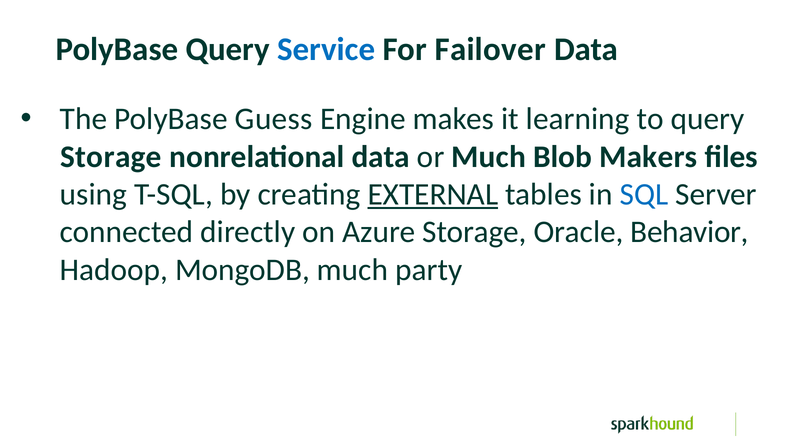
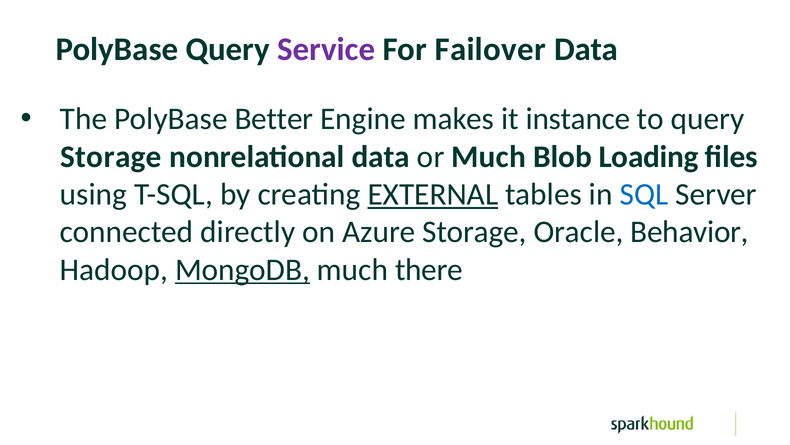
Service colour: blue -> purple (326, 49)
Guess: Guess -> Better (274, 119)
learning: learning -> instance (578, 119)
Makers: Makers -> Loading (648, 157)
MongoDB underline: none -> present (243, 269)
party: party -> there (429, 269)
